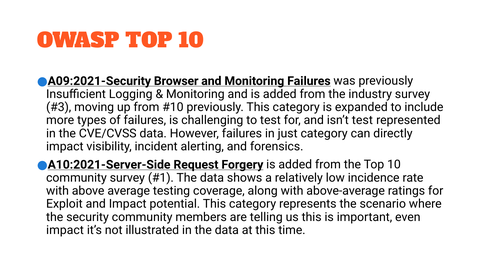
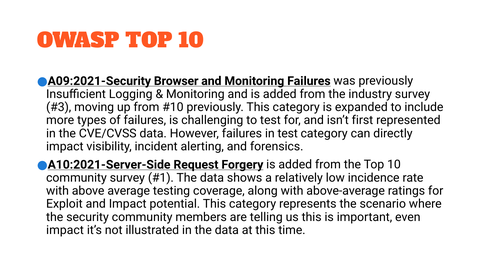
isn’t test: test -> first (362, 120)
in just: just -> test (288, 134)
